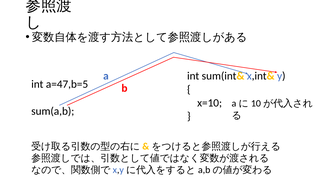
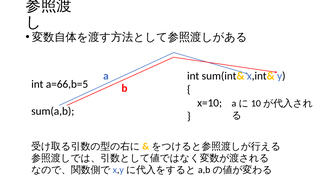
a=47,b=5: a=47,b=5 -> a=66,b=5 (67, 84)
